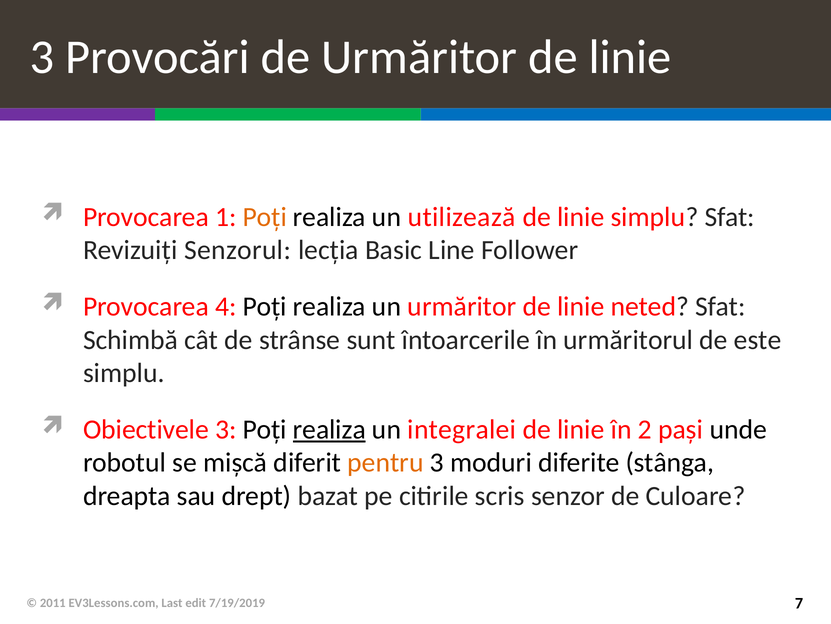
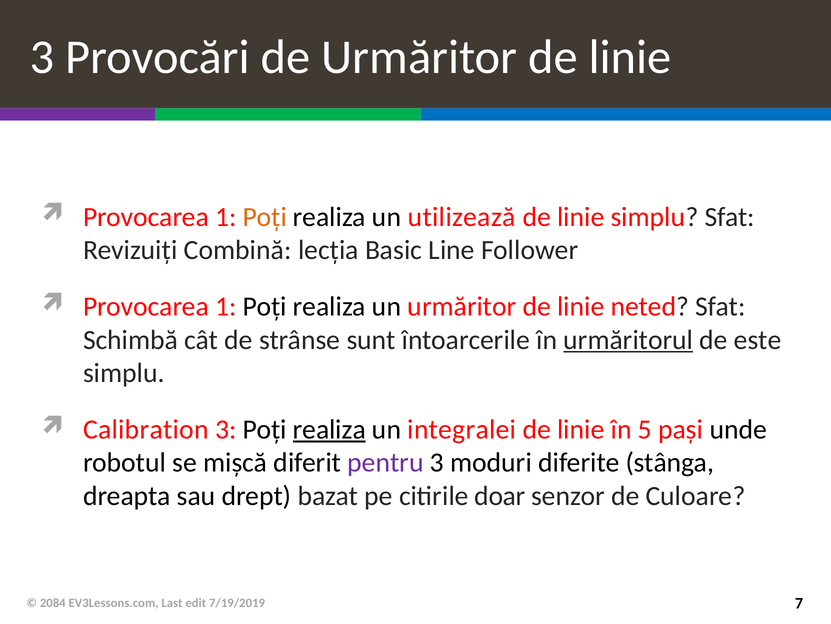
Senzorul: Senzorul -> Combină (238, 250)
4: 4 -> 1 (226, 306)
urmăritorul underline: none -> present (628, 339)
Obiectivele: Obiectivele -> Calibration (146, 429)
2: 2 -> 5 (645, 429)
pentru colour: orange -> purple (386, 462)
scris: scris -> doar (500, 496)
2011: 2011 -> 2084 (53, 602)
